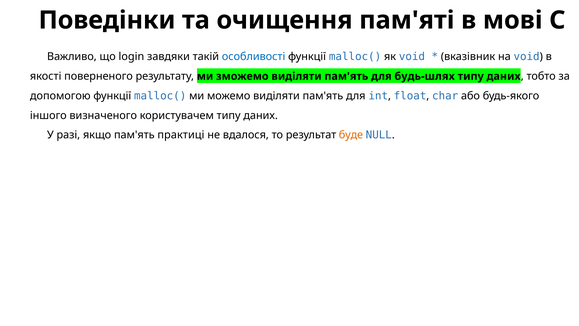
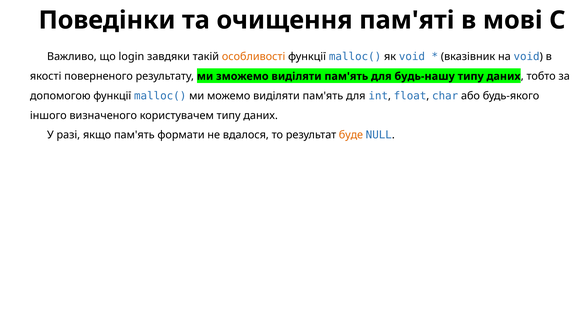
особливості colour: blue -> orange (254, 57)
будь-шлях: будь-шлях -> будь-нашу (425, 76)
практиці: практиці -> формати (181, 135)
